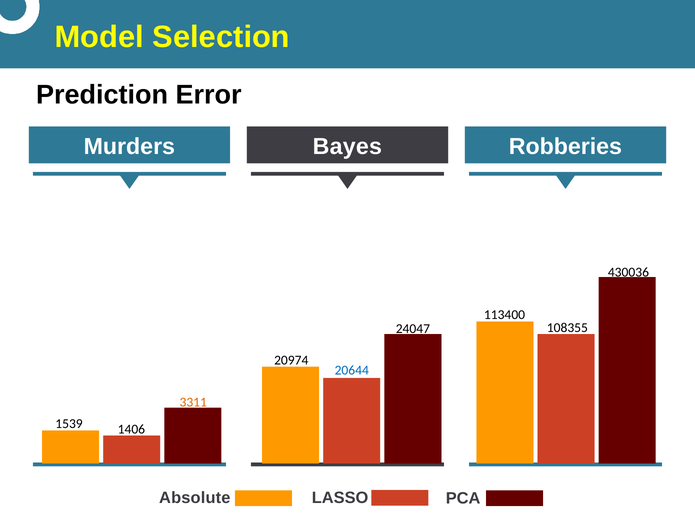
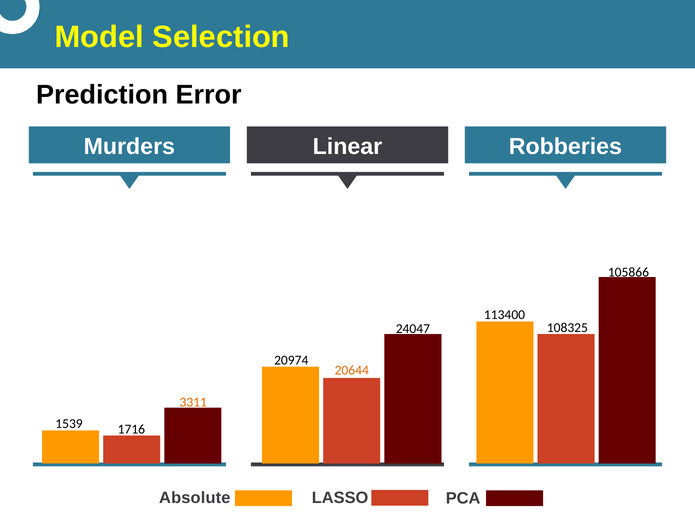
Bayes: Bayes -> Linear (347, 147)
430036: 430036 -> 105866 (628, 272)
108355: 108355 -> 108325 (567, 328)
20644 colour: blue -> orange (352, 371)
1406: 1406 -> 1716 (131, 430)
